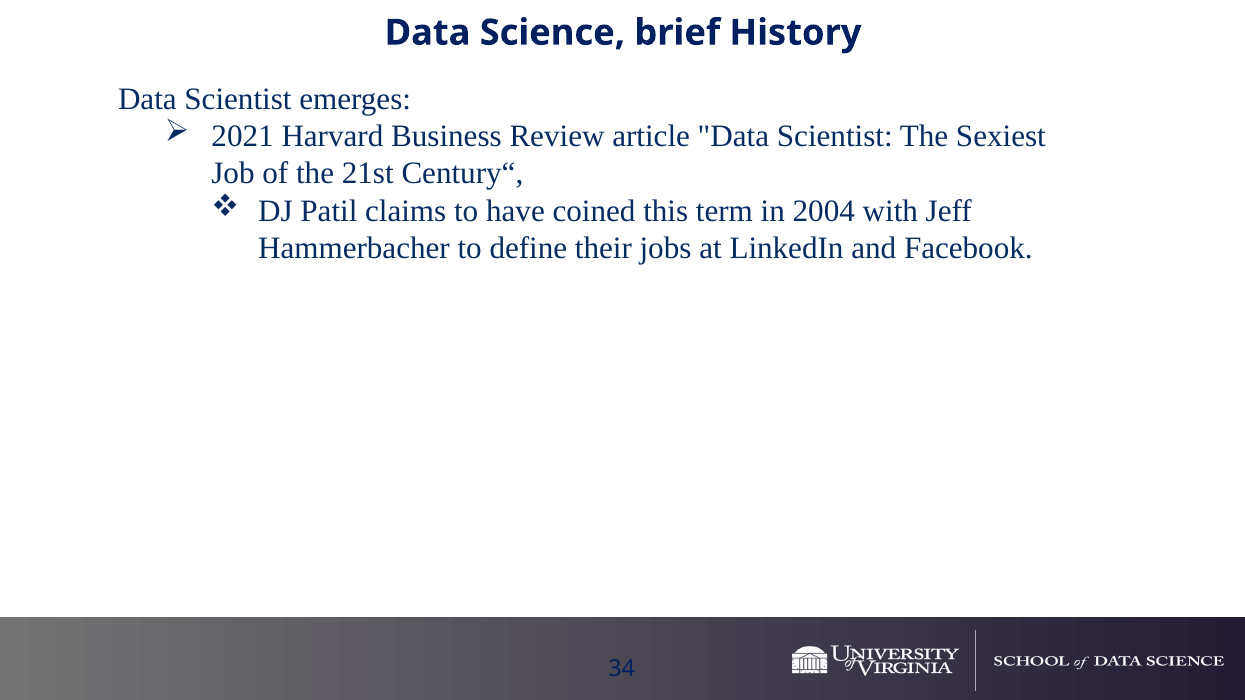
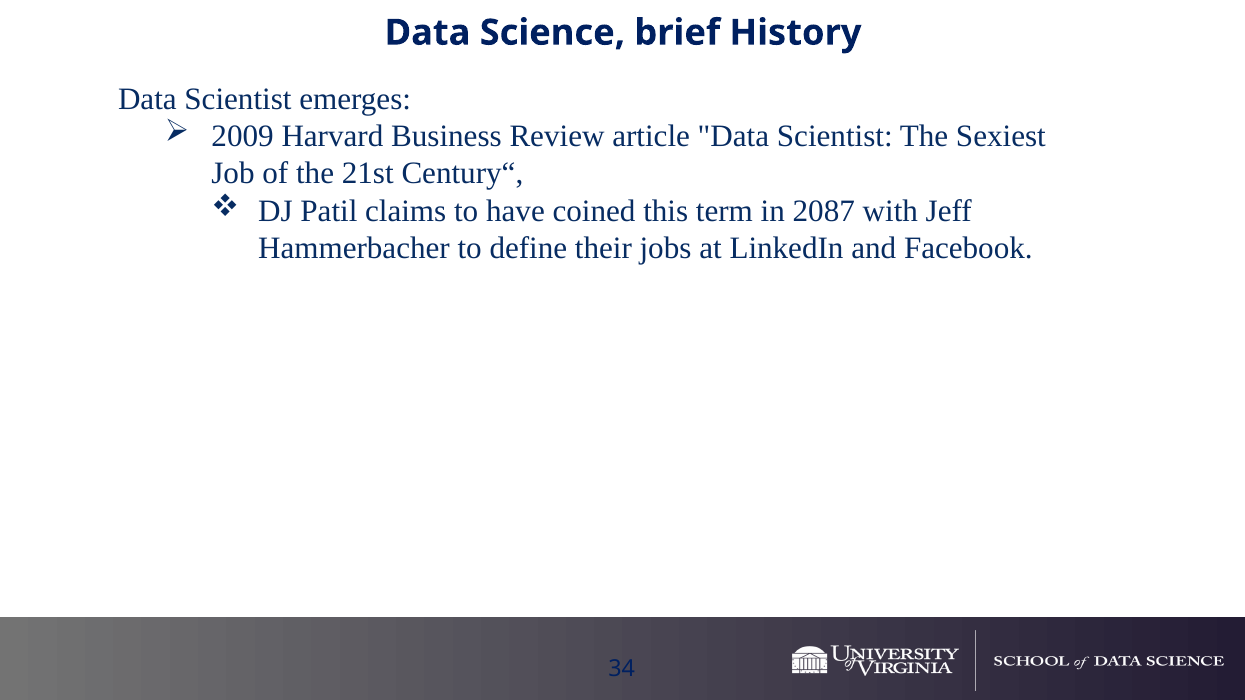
2021: 2021 -> 2009 (243, 136)
2004: 2004 -> 2087 (824, 211)
